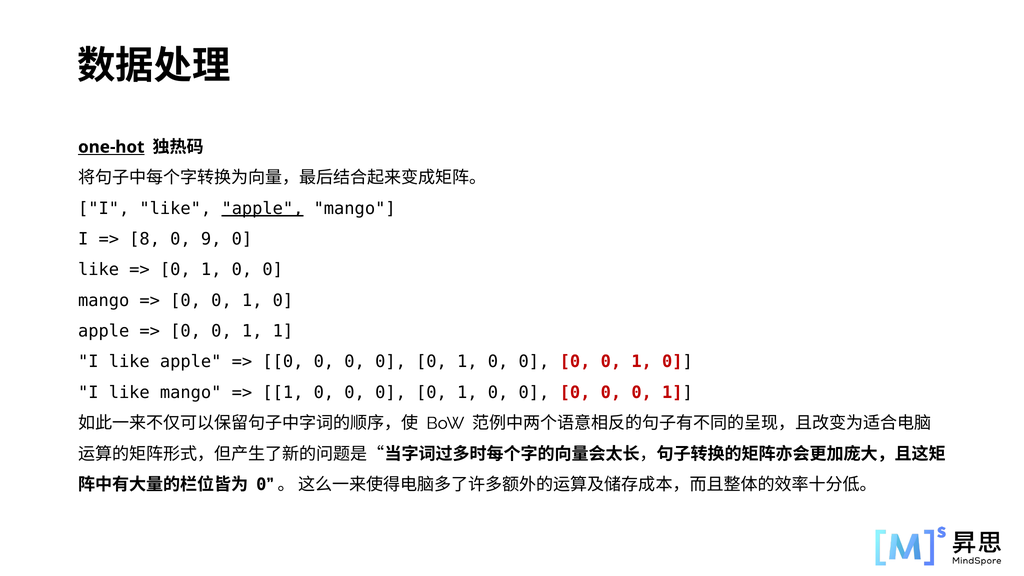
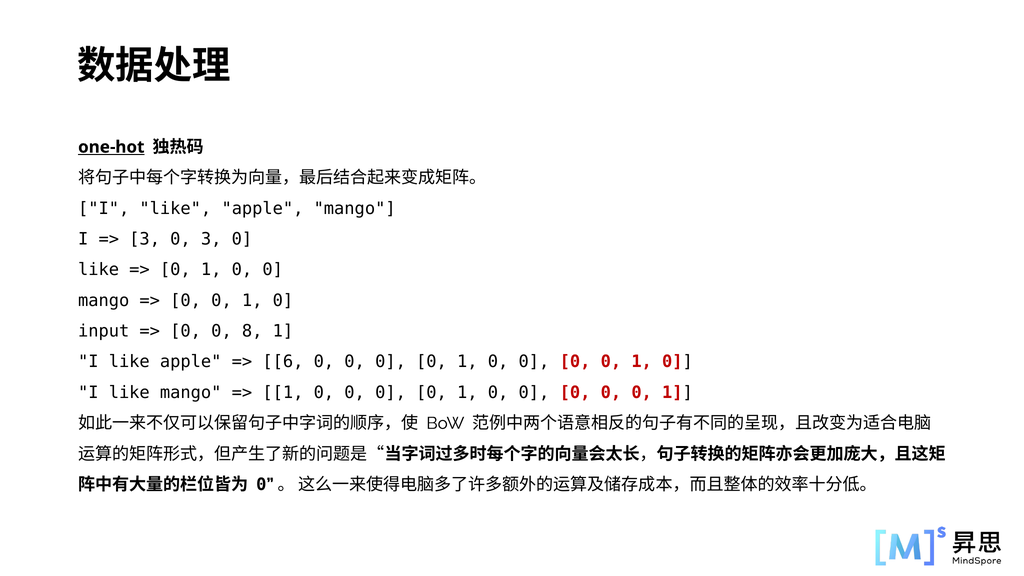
apple underline: present -> none (262, 208)
8: 8 -> 3 (145, 239)
0 9: 9 -> 3 (211, 239)
apple: apple -> input (104, 331)
1: 1 -> 8 (252, 331)
0: 0 -> 6 (283, 362)
